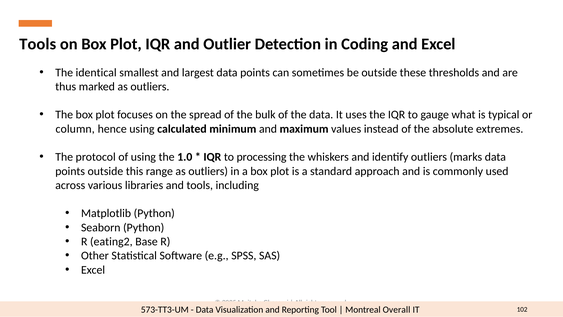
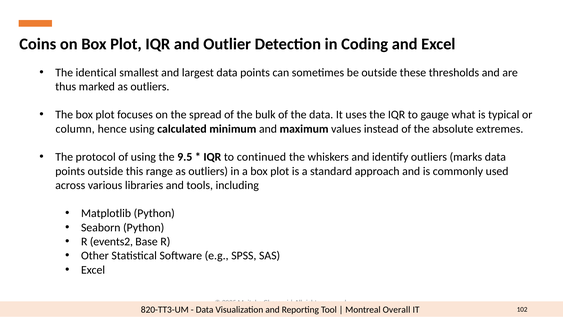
Tools: Tools -> Coins (38, 44)
1.0: 1.0 -> 9.5 (185, 157)
processing: processing -> continued (261, 157)
eating2: eating2 -> events2 (111, 241)
573-TT3-UM: 573-TT3-UM -> 820-TT3-UM (165, 309)
